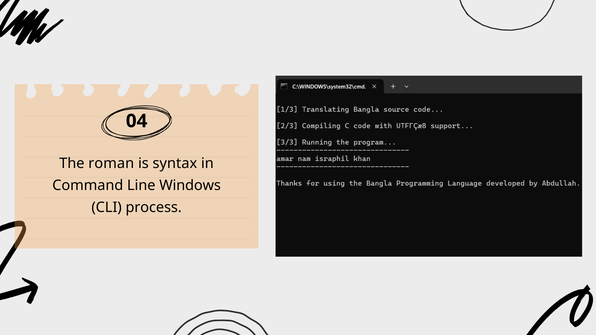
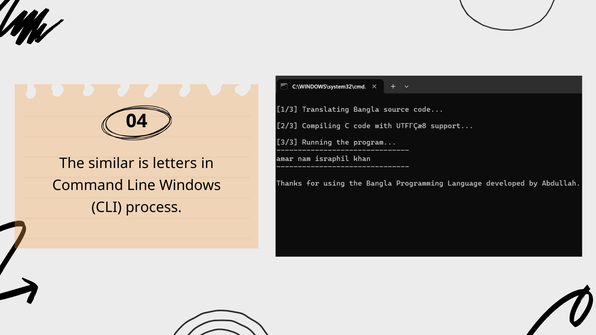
roman: roman -> similar (111, 163)
syntax: syntax -> letters (175, 163)
